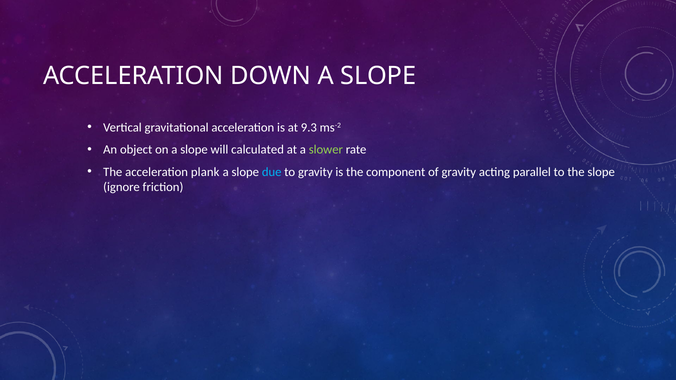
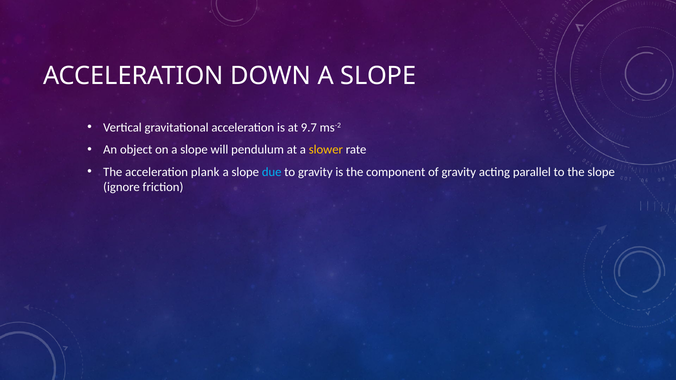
9.3: 9.3 -> 9.7 (309, 127)
calculated: calculated -> pendulum (258, 150)
slower colour: light green -> yellow (326, 150)
